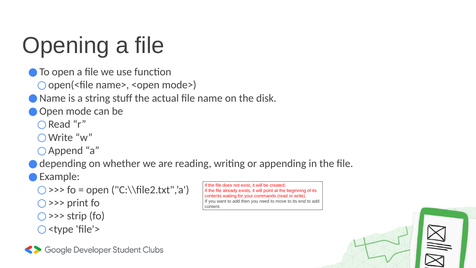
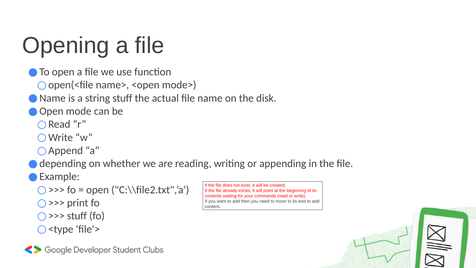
strip: strip -> stuff (77, 216)
